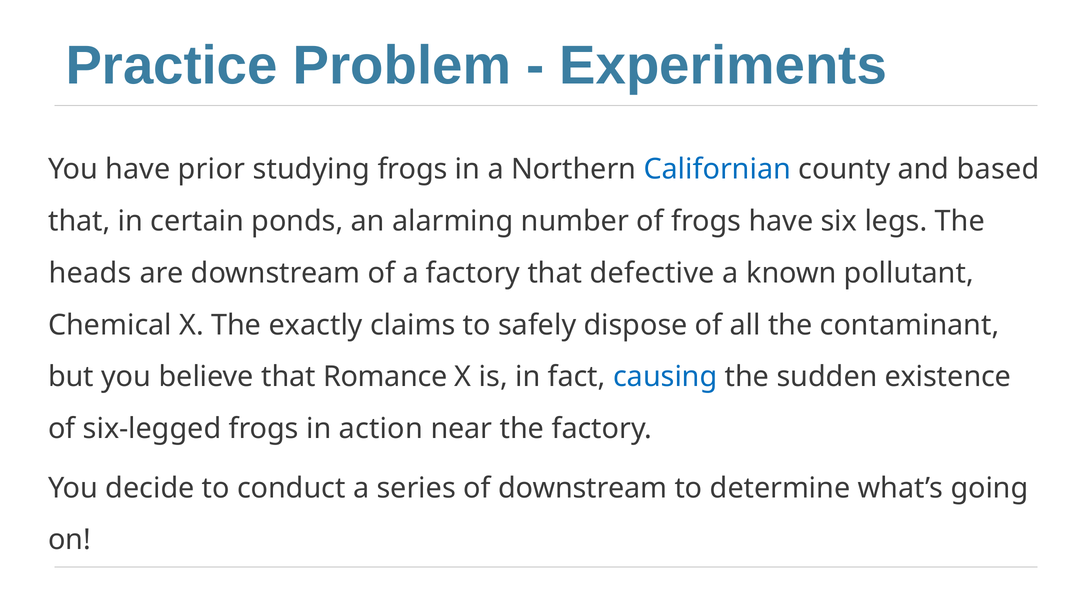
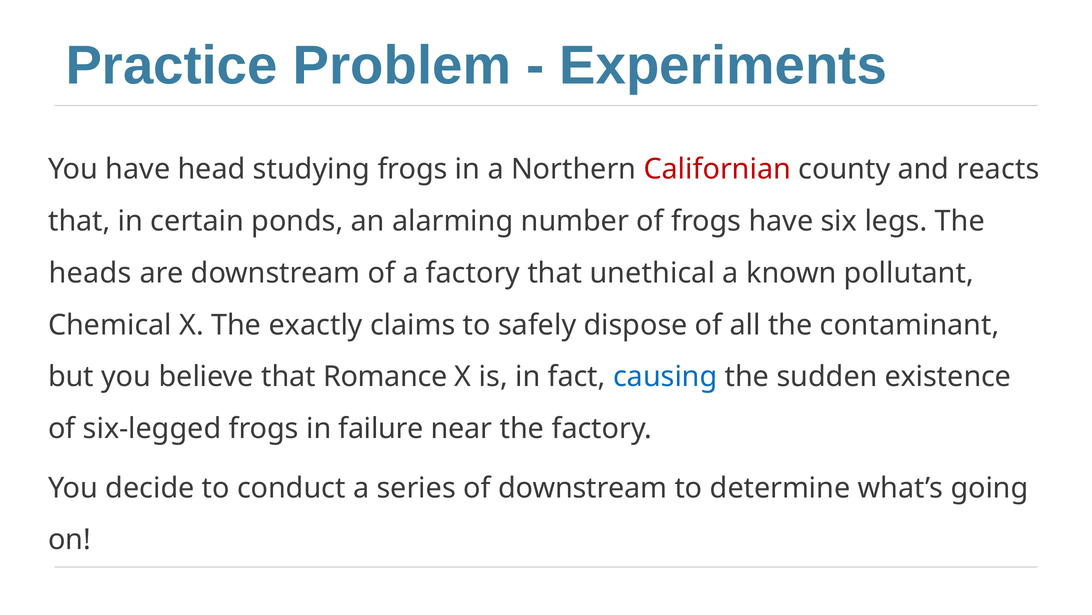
prior: prior -> head (212, 169)
Californian colour: blue -> red (717, 169)
based: based -> reacts (998, 169)
defective: defective -> unethical (652, 273)
action: action -> failure (381, 428)
